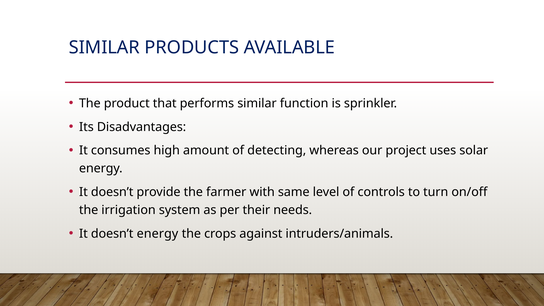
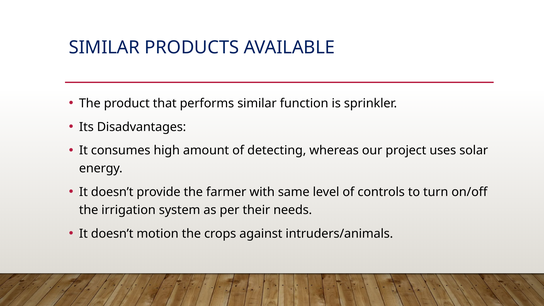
doesn’t energy: energy -> motion (158, 234)
